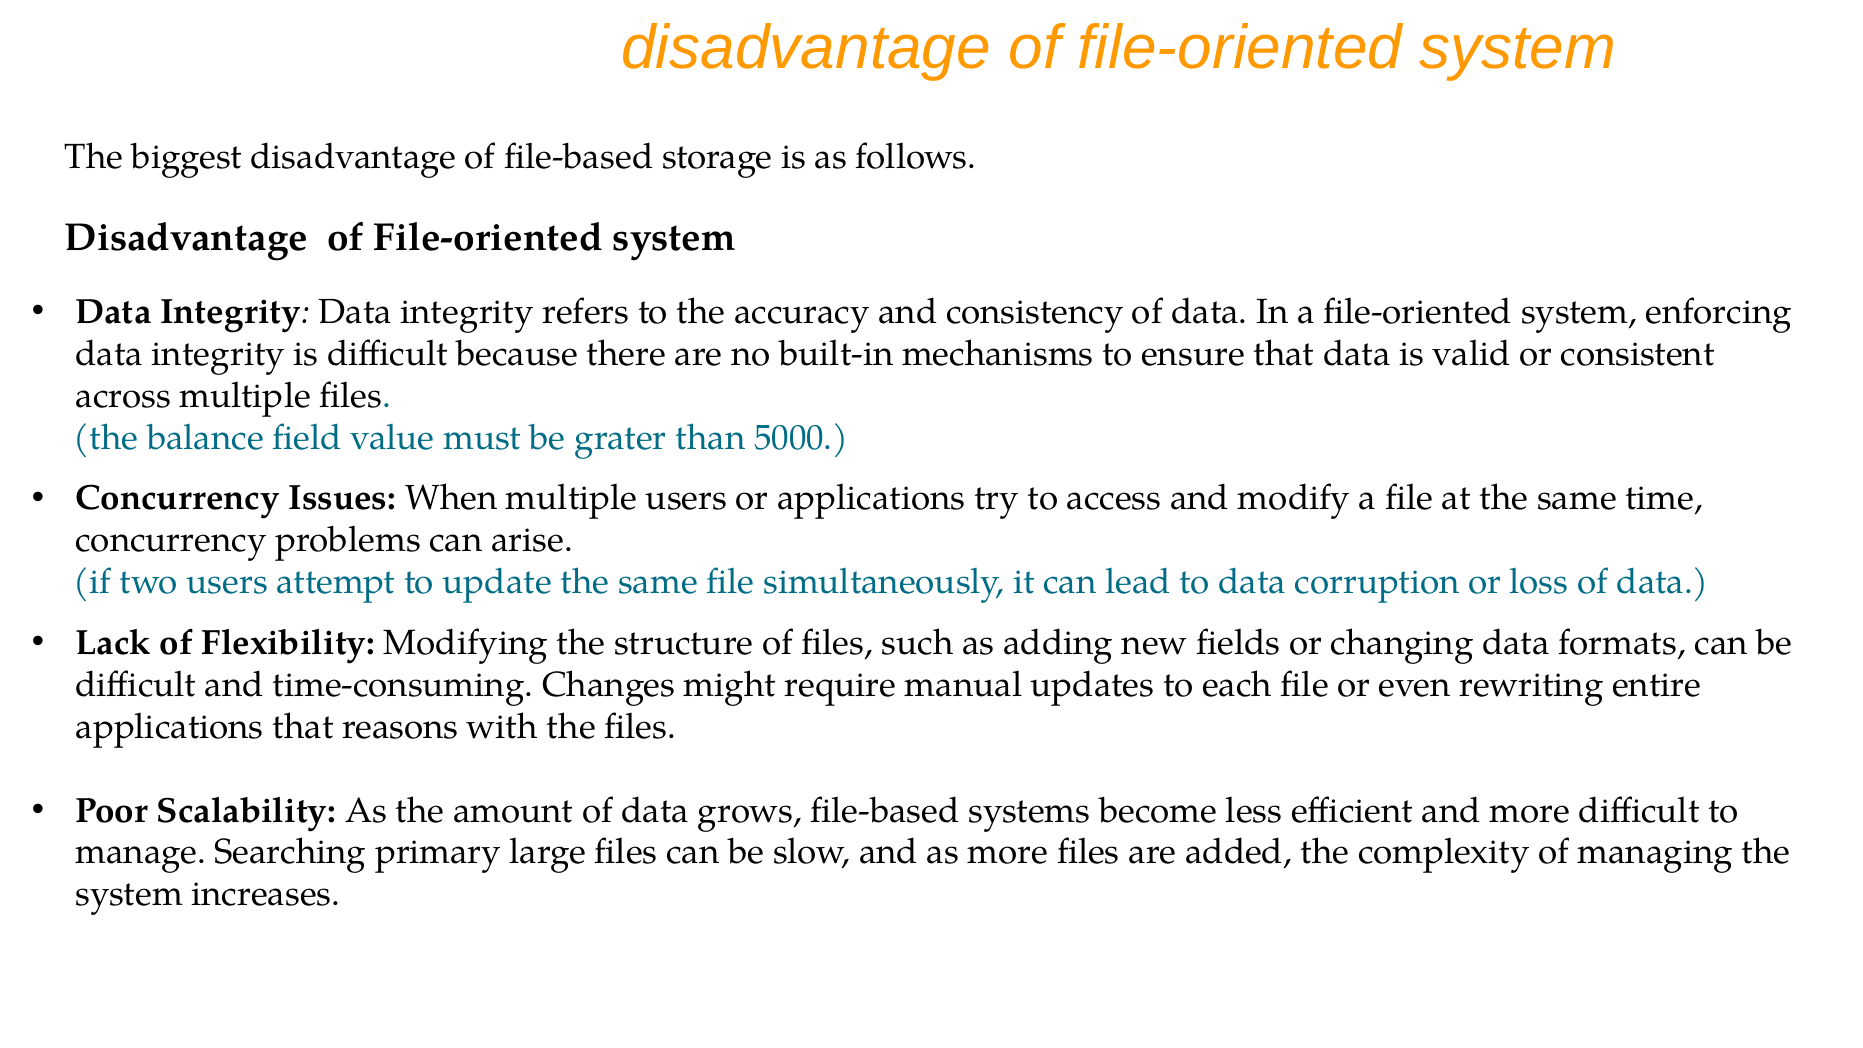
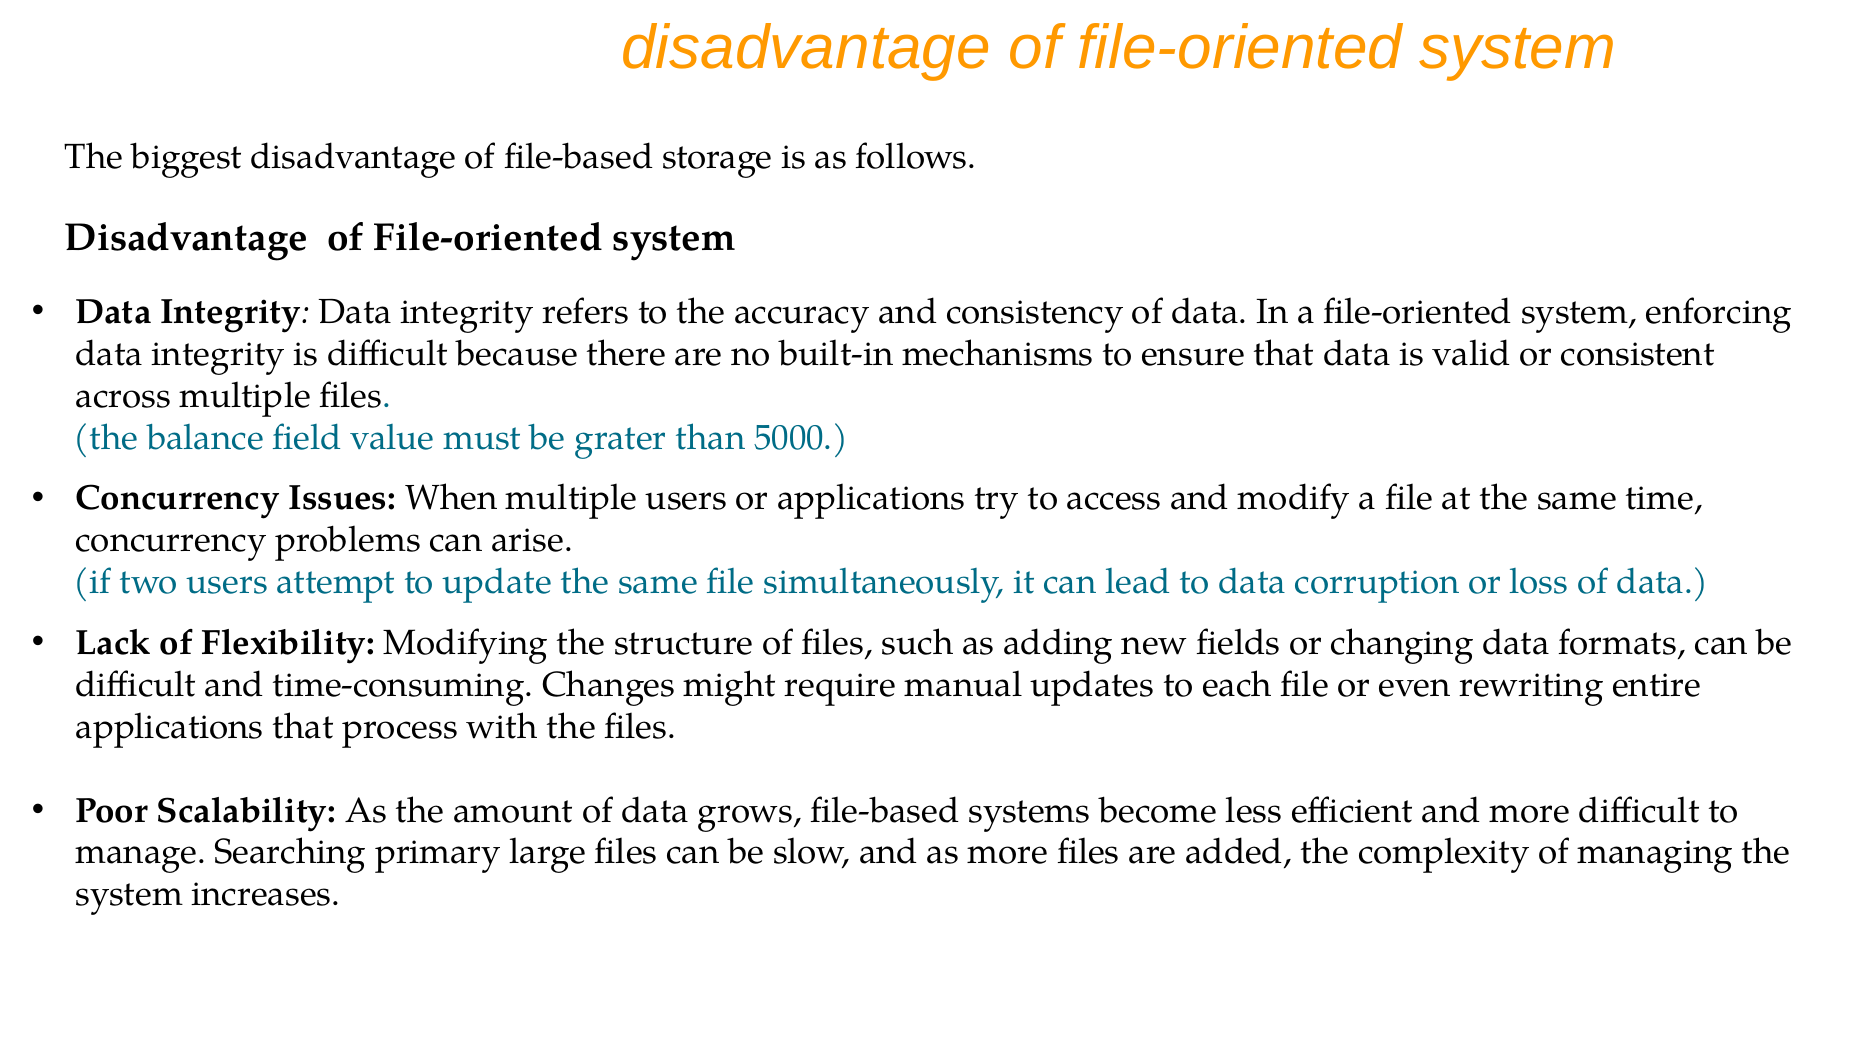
reasons: reasons -> process (400, 727)
